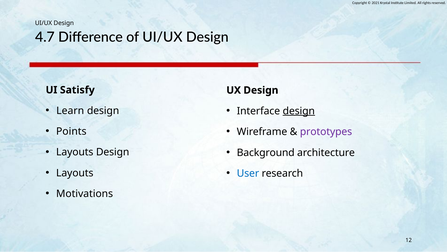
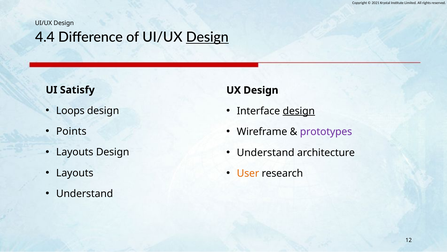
4.7: 4.7 -> 4.4 (45, 37)
Design underline: none -> present (207, 37)
Learn: Learn -> Loops (70, 110)
Background: Background -> Understand (266, 152)
User colour: blue -> orange (248, 173)
Motivations: Motivations -> Understand (85, 193)
